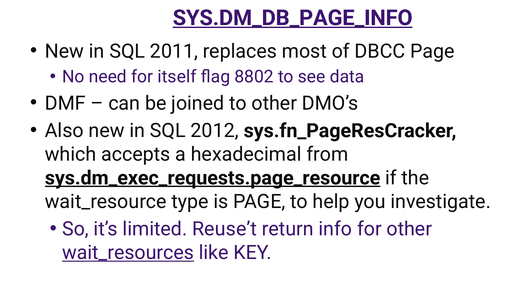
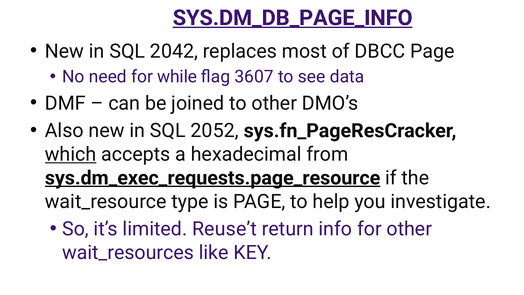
2011: 2011 -> 2042 (174, 51)
itself: itself -> while (177, 77)
8802: 8802 -> 3607 (254, 77)
2012: 2012 -> 2052 (215, 131)
which underline: none -> present (71, 154)
wait_resources underline: present -> none (128, 252)
